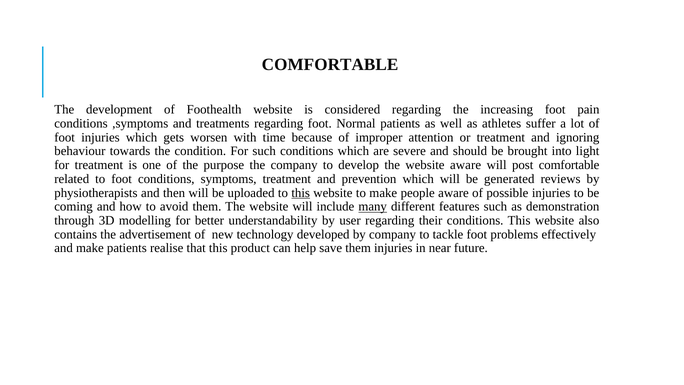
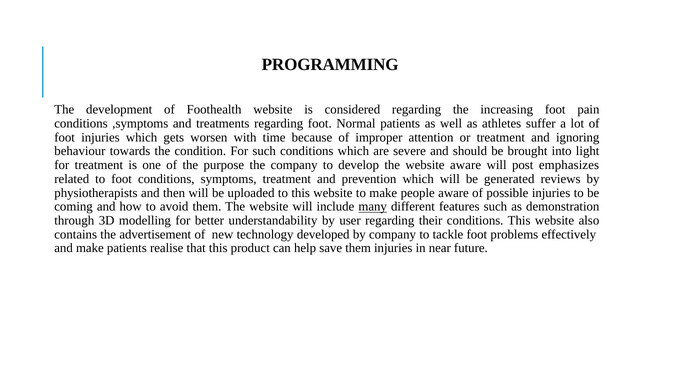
COMFORTABLE: COMFORTABLE -> PROGRAMMING (330, 65)
post comfortable: comfortable -> emphasizes (569, 165)
this underline: present -> none (301, 193)
